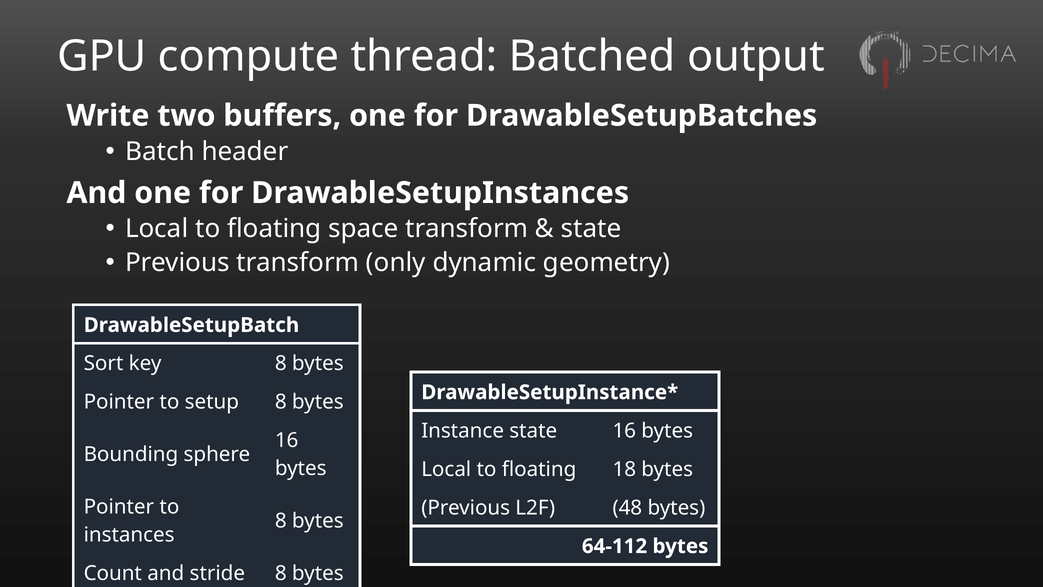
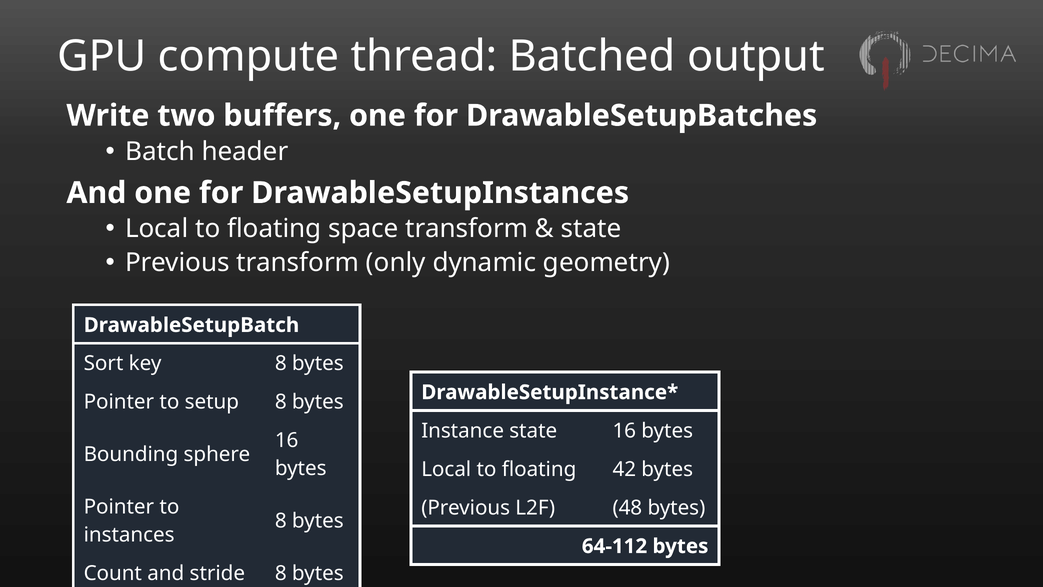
18: 18 -> 42 (624, 469)
